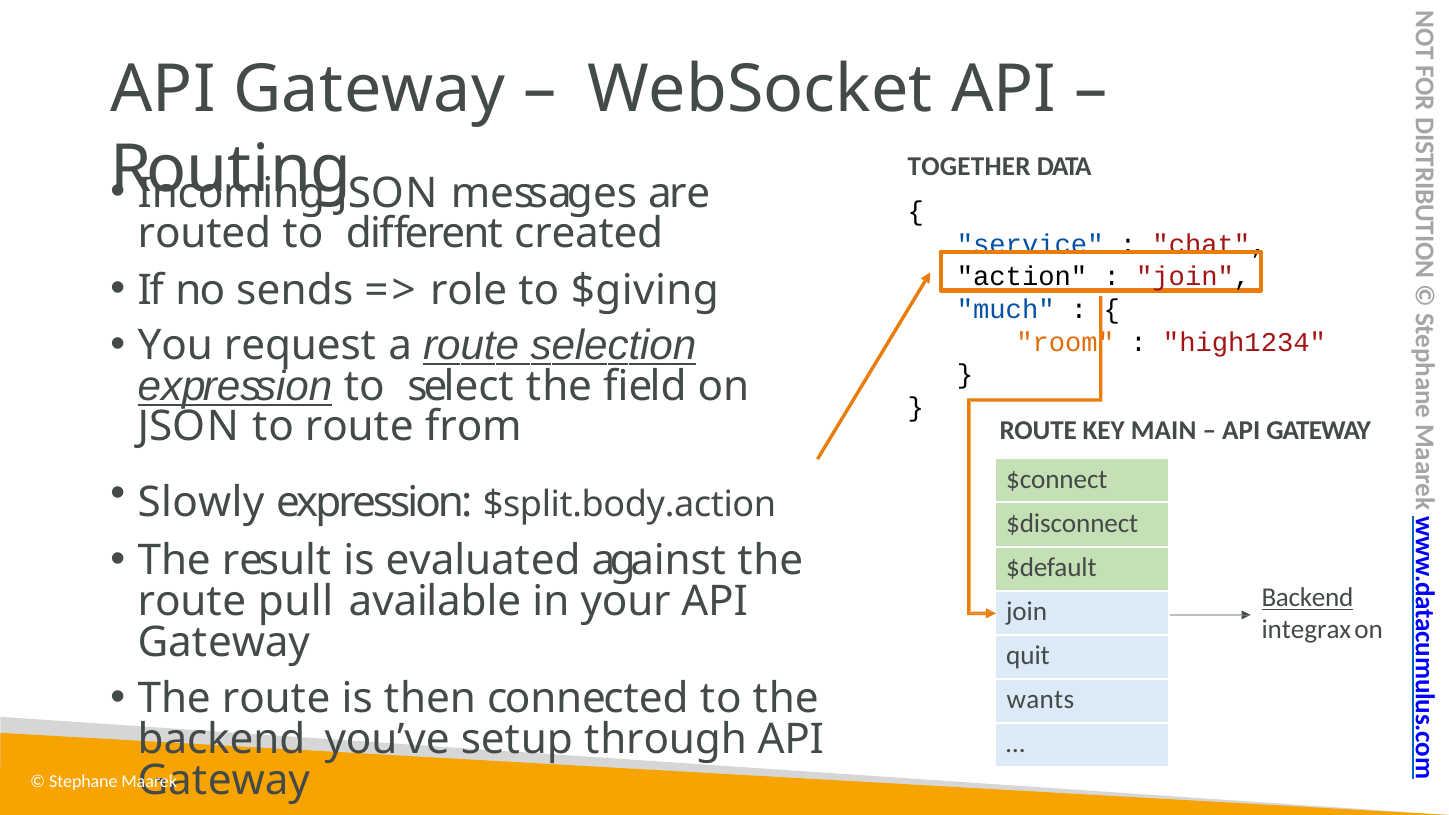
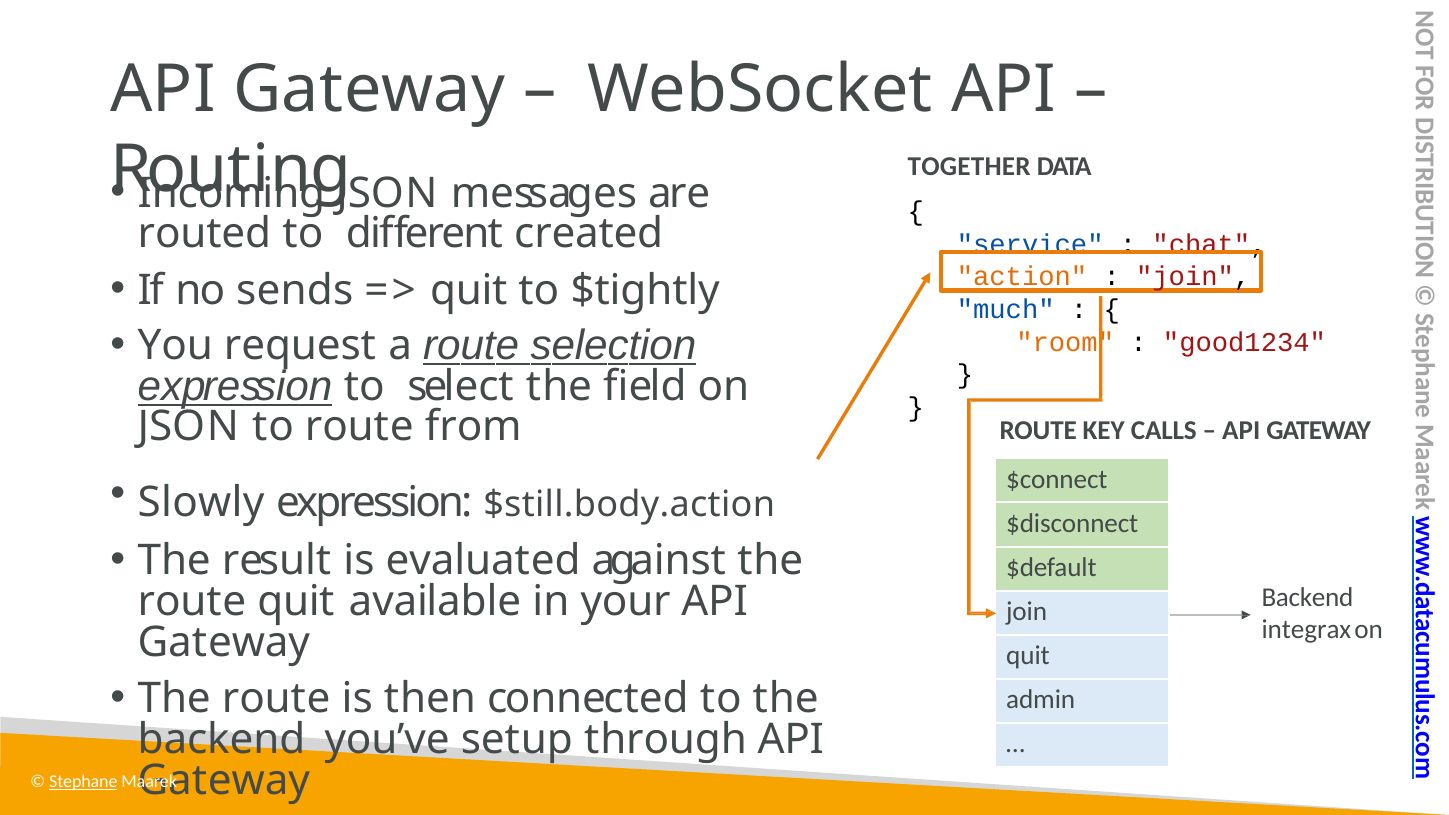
action colour: black -> orange (1022, 276)
role: role -> quit (469, 290)
$giving: $giving -> $tightly (645, 290)
high1234: high1234 -> good1234 (1244, 342)
MAIN: MAIN -> CALLS (1164, 431)
$split.body.action: $split.body.action -> $still.body.action (629, 504)
Backend underline: present -> none (1307, 598)
route pull: pull -> quit (296, 602)
wants: wants -> admin (1041, 700)
Stephane underline: none -> present (83, 781)
